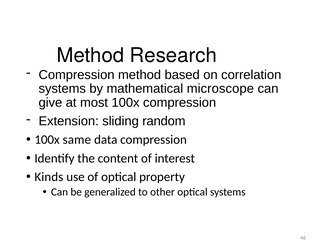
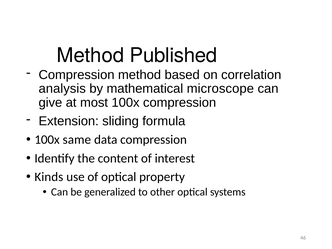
Research: Research -> Published (173, 56)
systems: systems -> analysis (62, 89)
random: random -> formula (164, 121)
